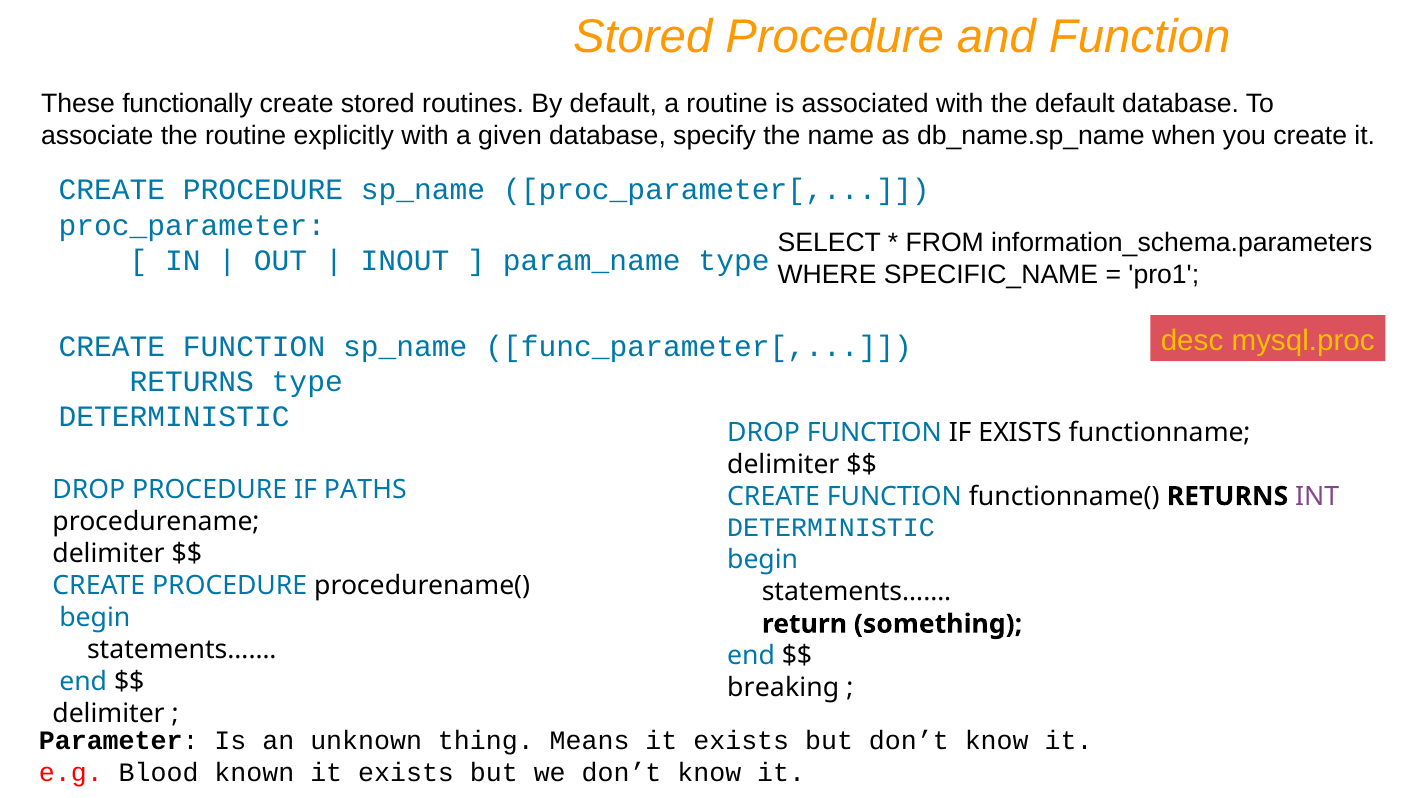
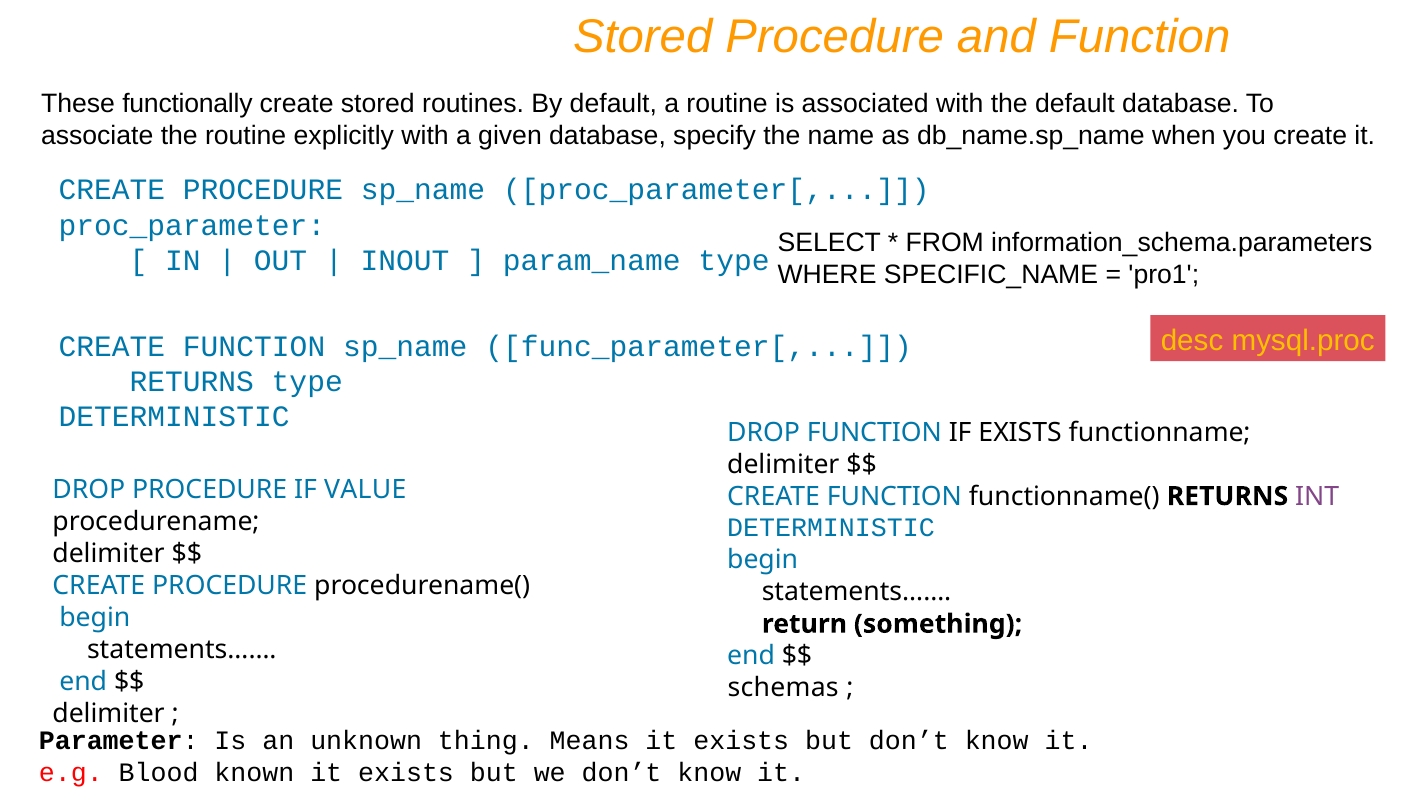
PATHS: PATHS -> VALUE (365, 490)
breaking: breaking -> schemas (783, 688)
